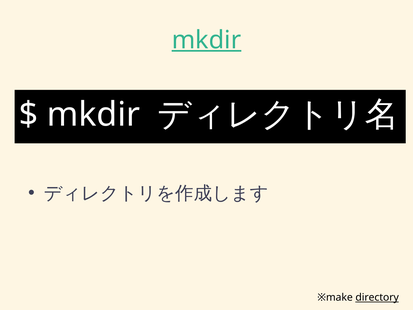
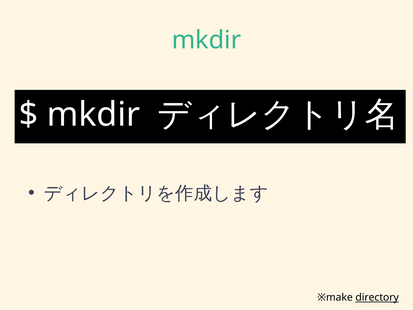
mkdir underline: present -> none (206, 40)
